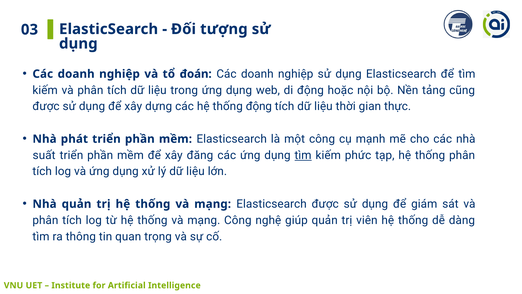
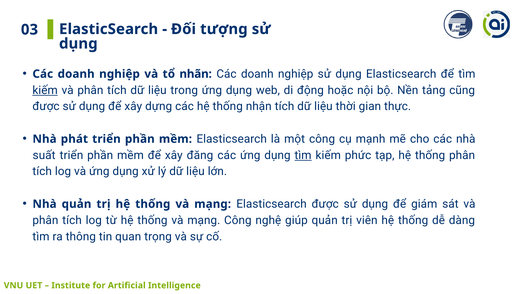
đoán: đoán -> nhãn (196, 74)
kiếm underline: none -> present (45, 90)
thống động: động -> nhận (259, 106)
